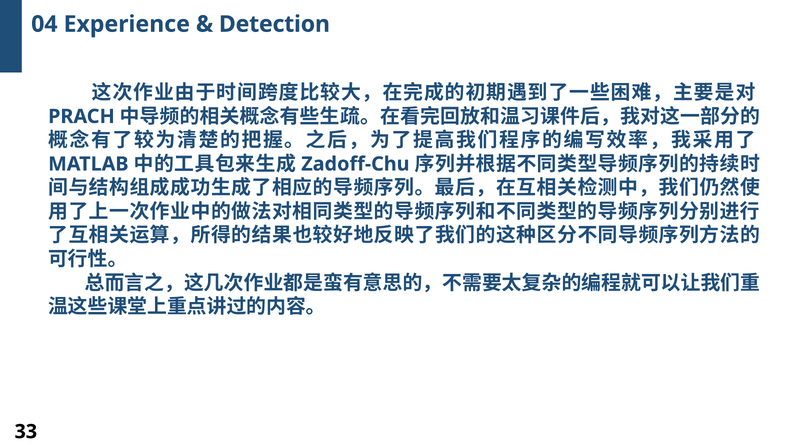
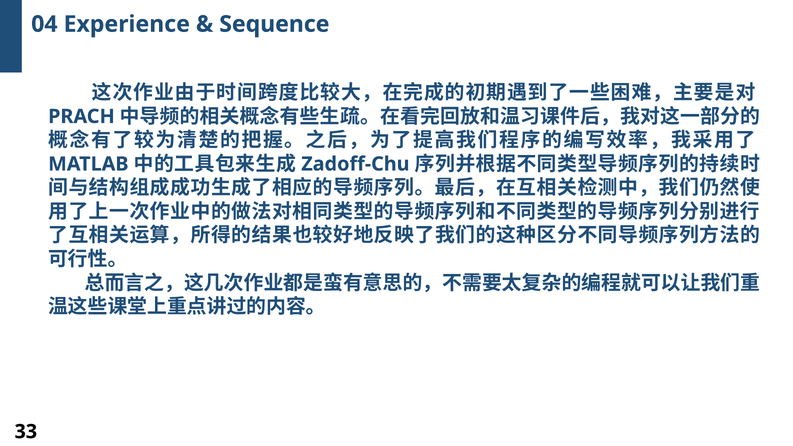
Detection: Detection -> Sequence (274, 24)
